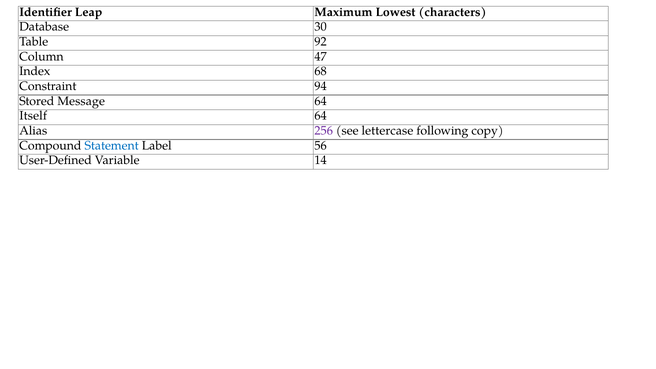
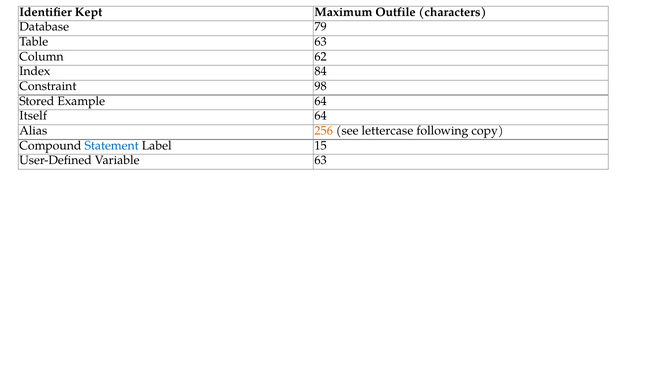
Leap: Leap -> Kept (89, 12)
Lowest: Lowest -> Outfile (396, 12)
30: 30 -> 79 (321, 27)
Table 92: 92 -> 63 (321, 42)
47: 47 -> 62 (321, 57)
68: 68 -> 84 (321, 71)
94: 94 -> 98 (321, 86)
Message: Message -> Example (81, 101)
256 colour: purple -> orange (324, 131)
56: 56 -> 15 (321, 146)
Variable 14: 14 -> 63 (321, 160)
